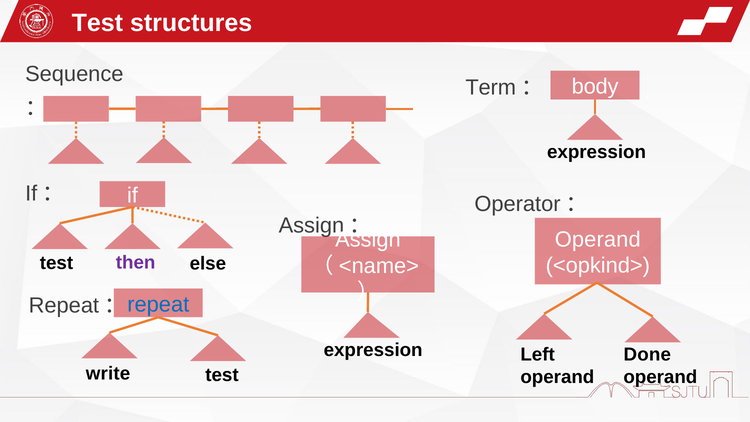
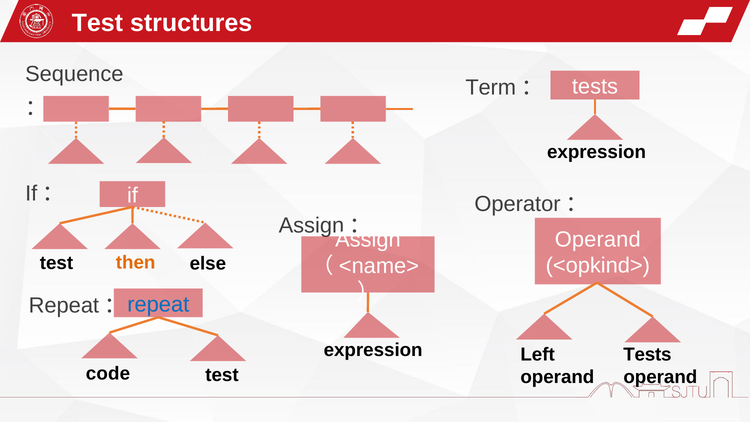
body: body -> tests (595, 87)
then colour: purple -> orange (136, 262)
expression Done: Done -> Tests (647, 355)
write: write -> code (108, 373)
